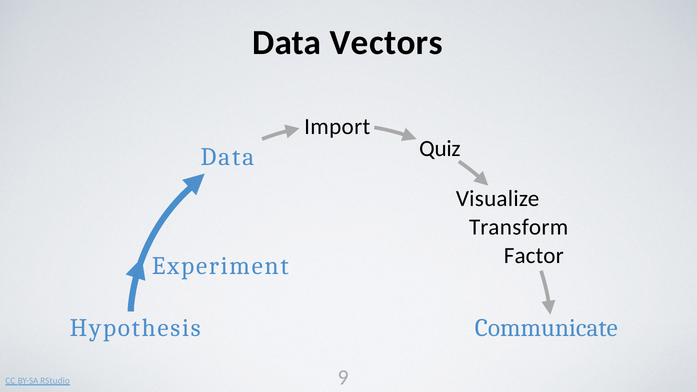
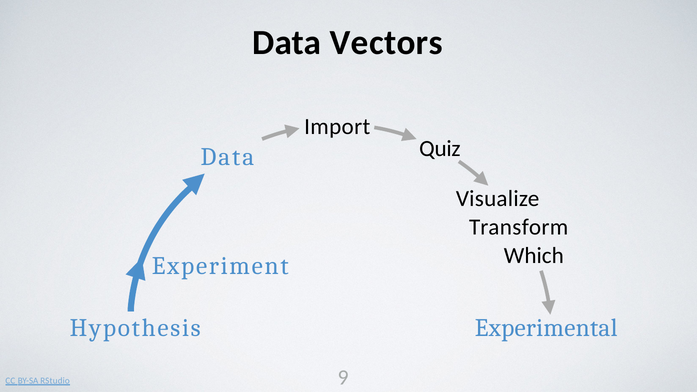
Factor: Factor -> Which (534, 256)
Communicate: Communicate -> Experimental (546, 328)
